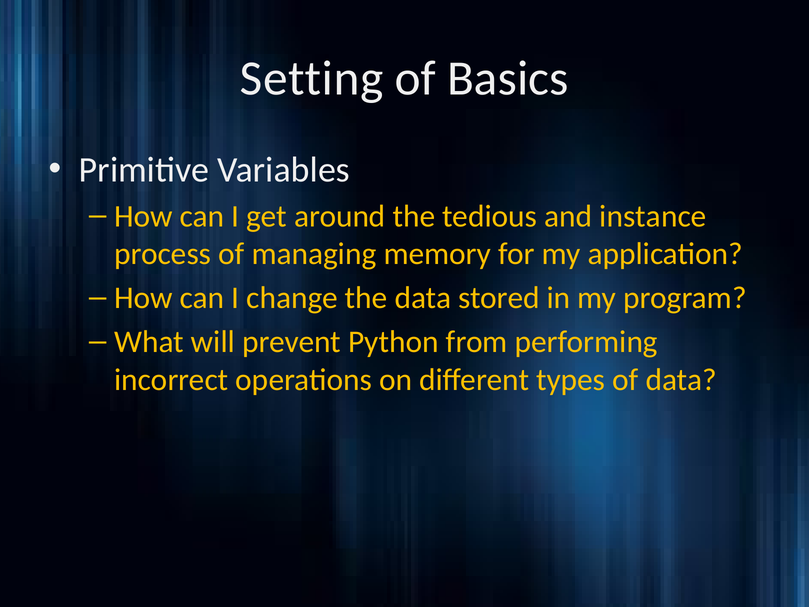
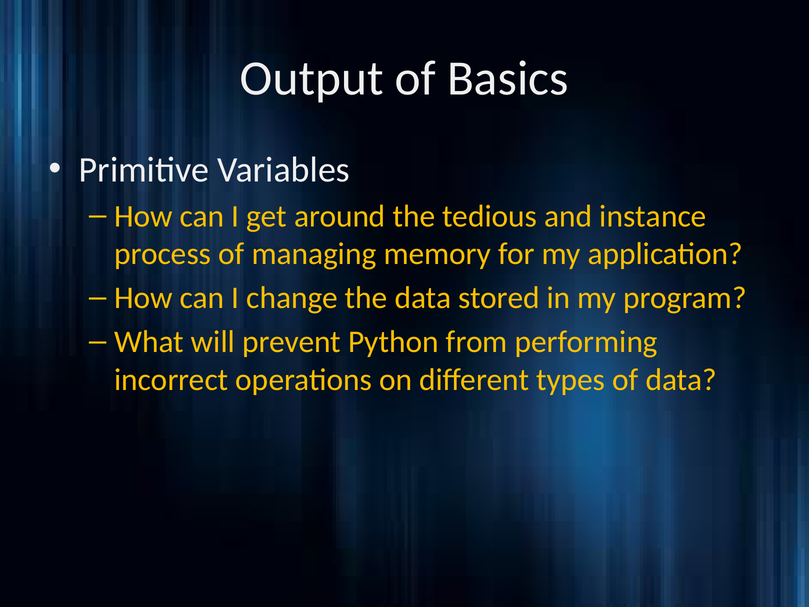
Setting: Setting -> Output (312, 78)
